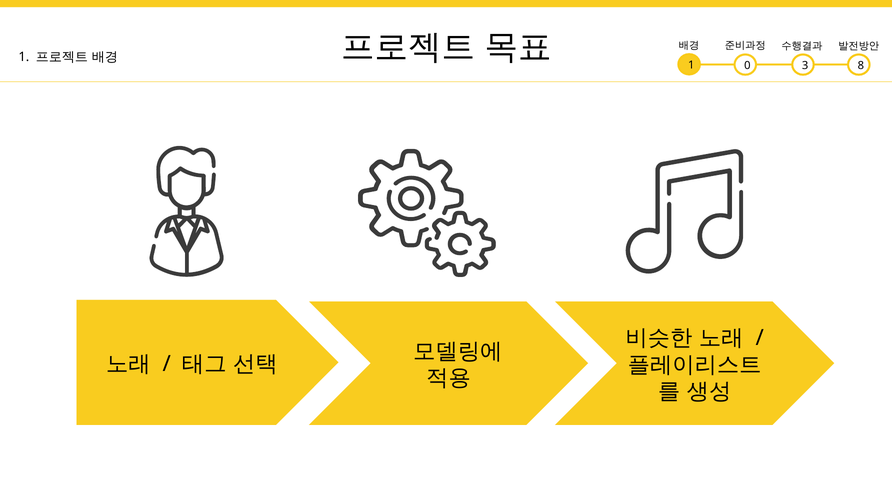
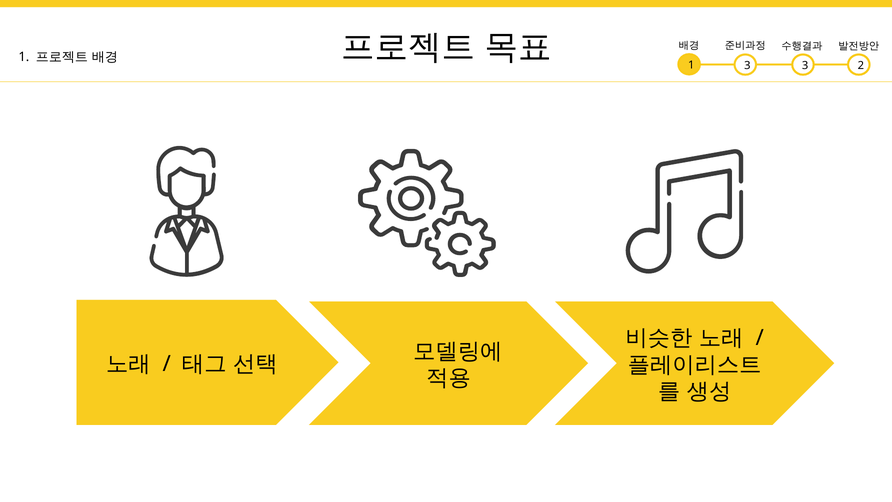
8: 8 -> 2 (861, 65)
1 0: 0 -> 3 (747, 65)
